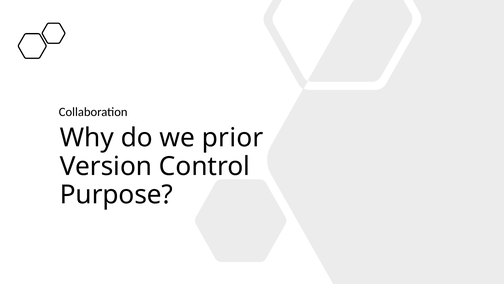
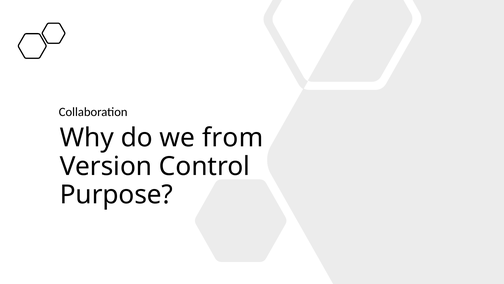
prior: prior -> from (233, 138)
